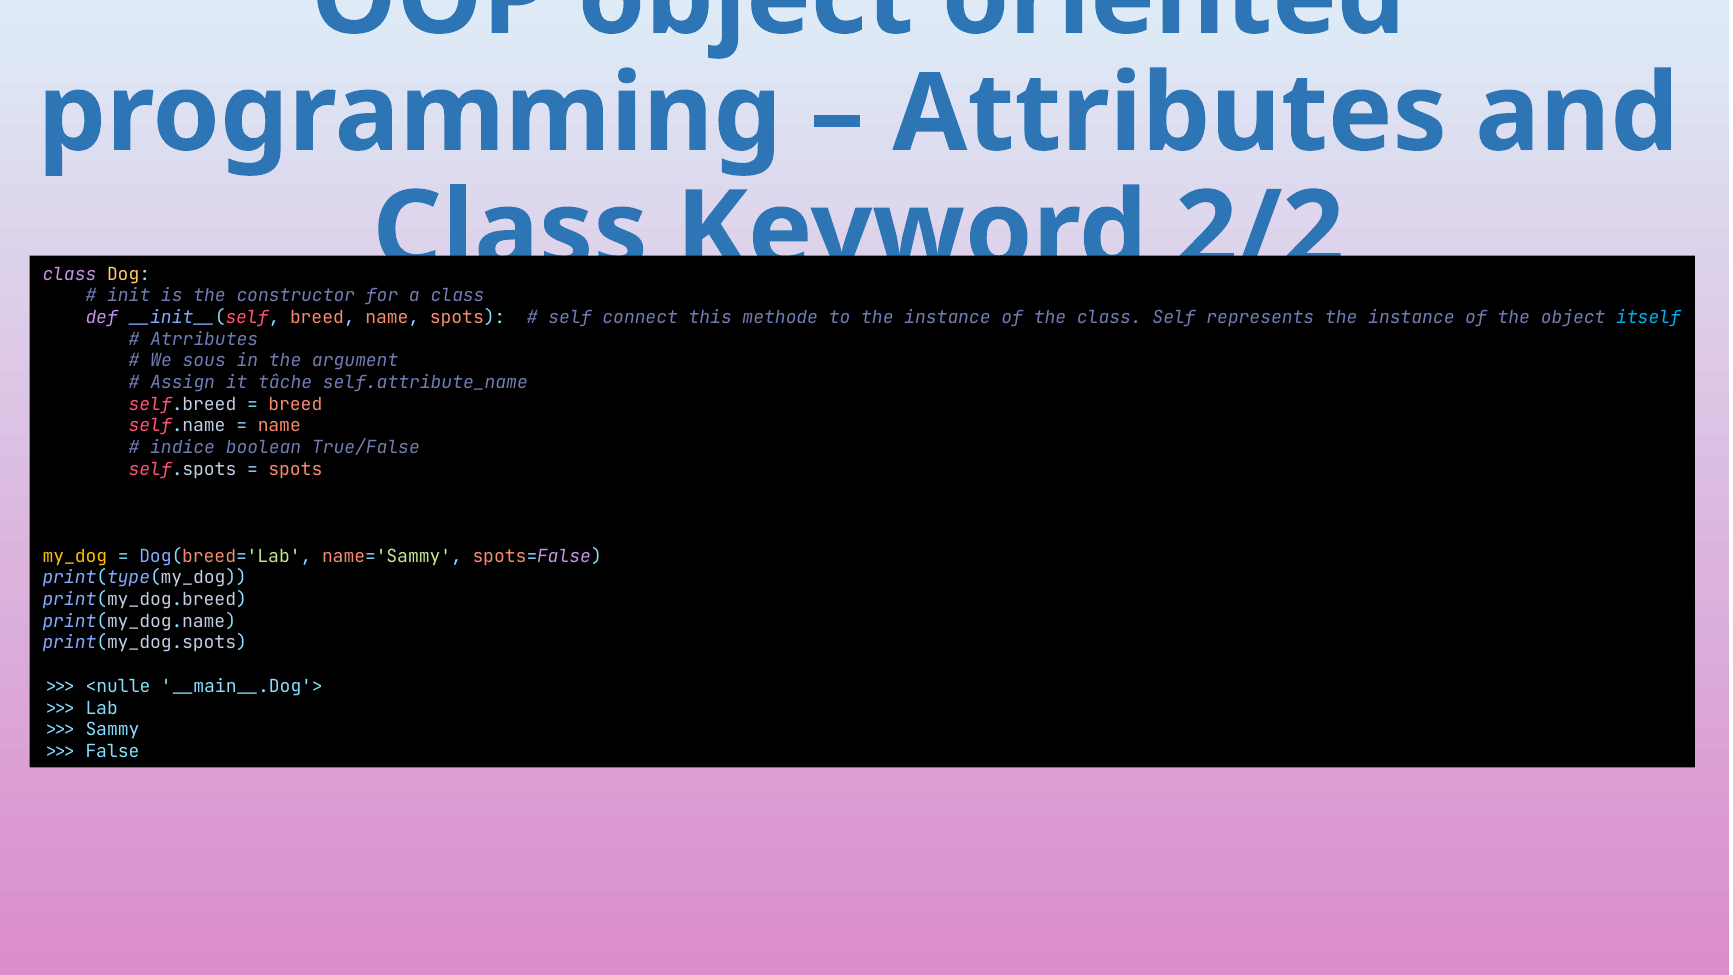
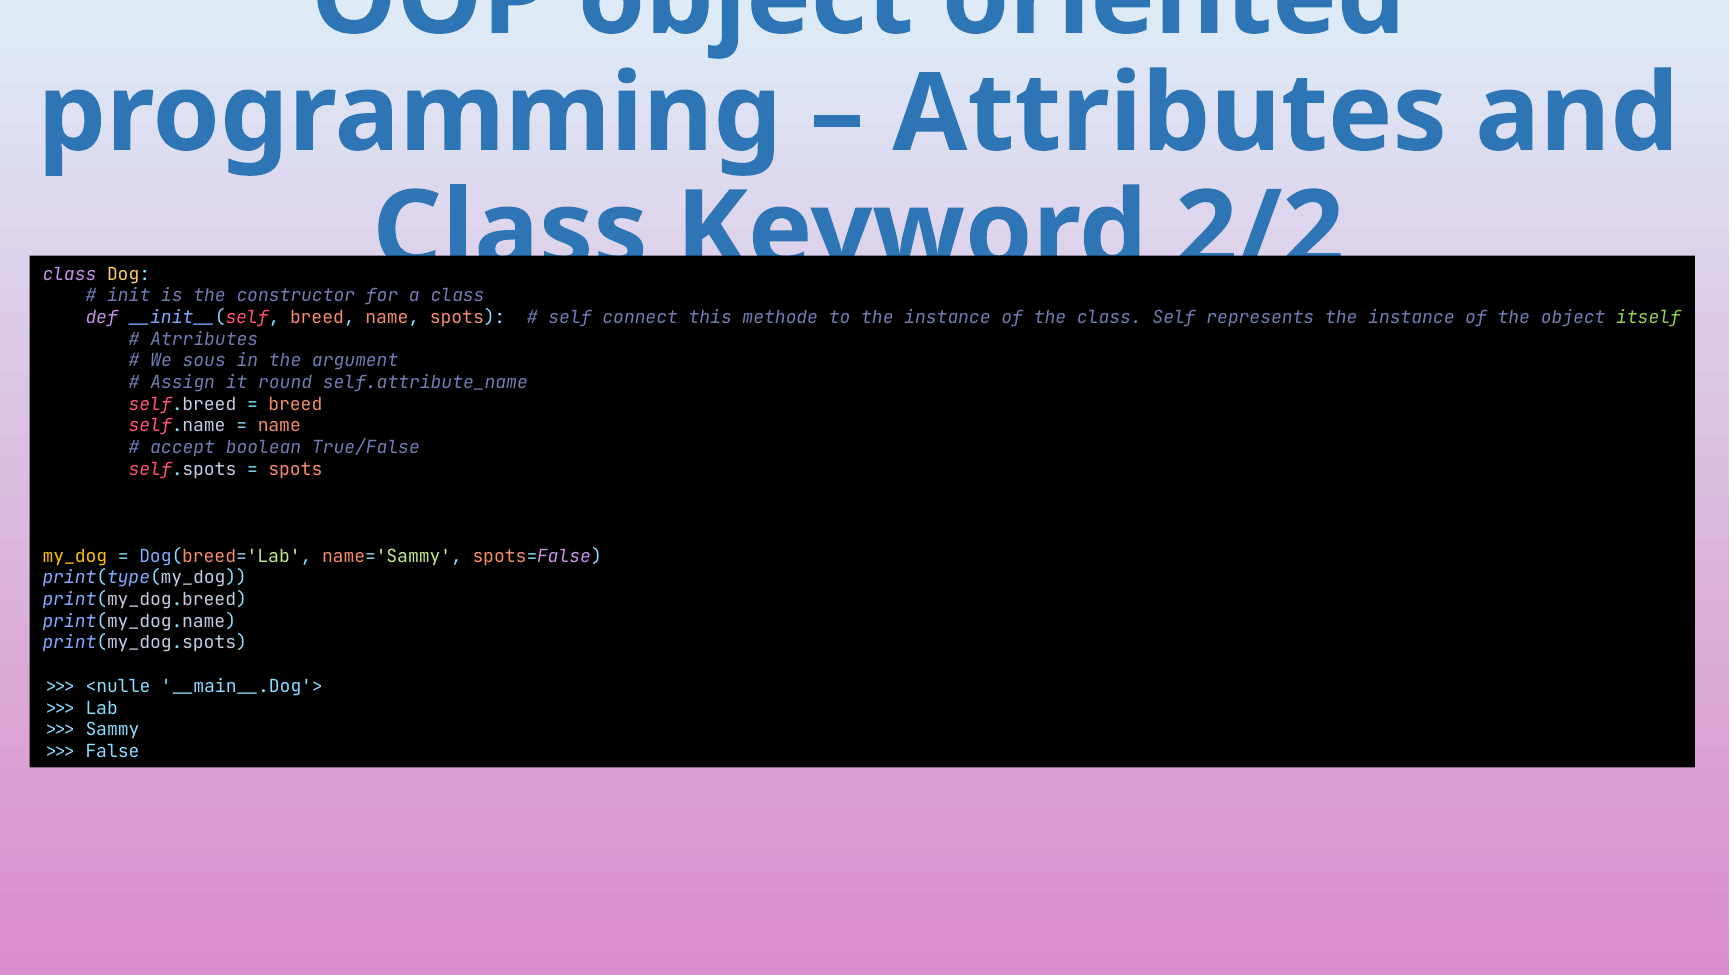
itself colour: light blue -> light green (1649, 317)
tâche: tâche -> round (285, 382)
indice: indice -> accept (183, 448)
